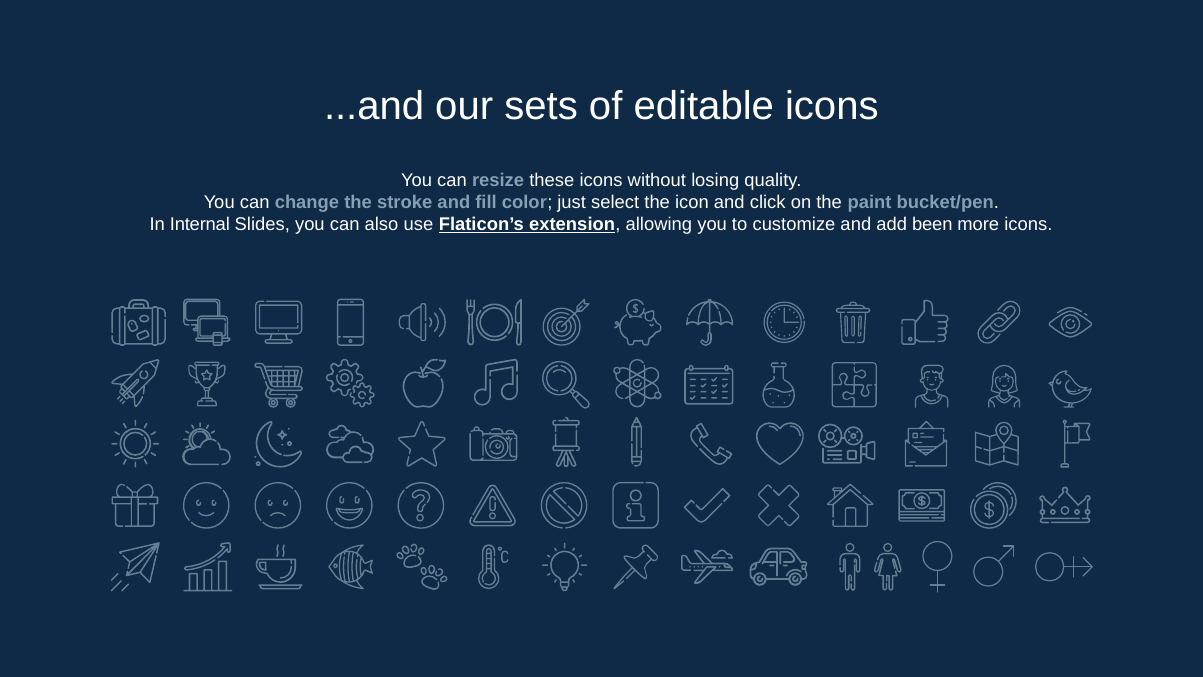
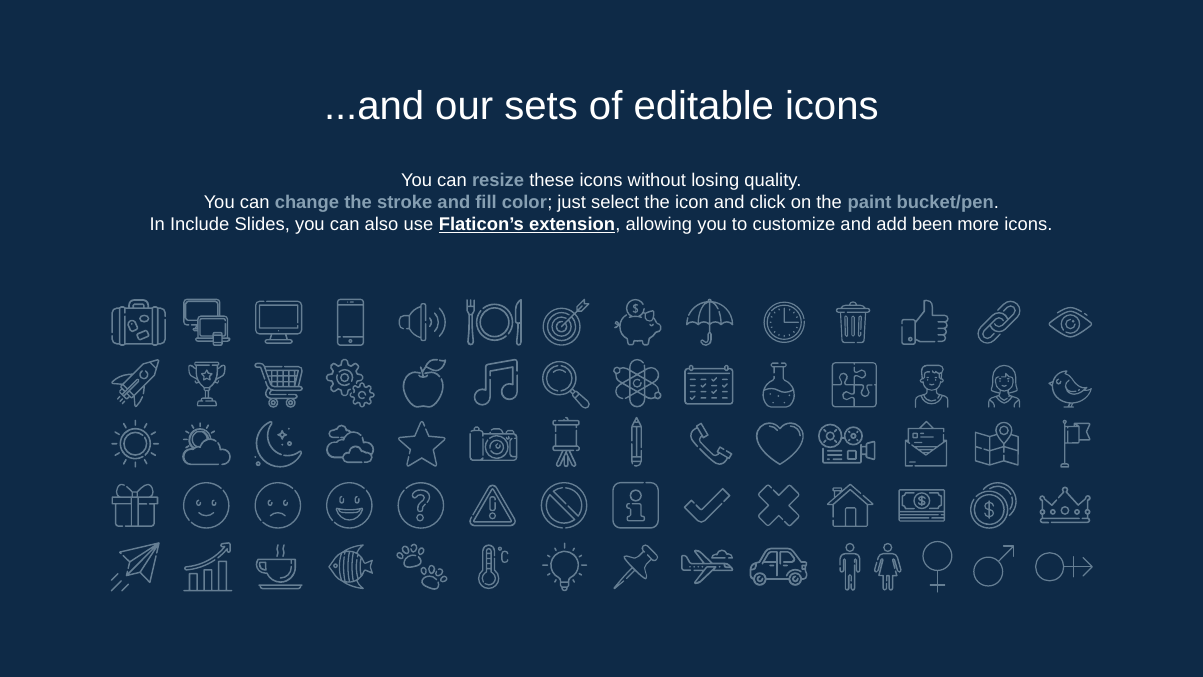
Internal: Internal -> Include (200, 225)
